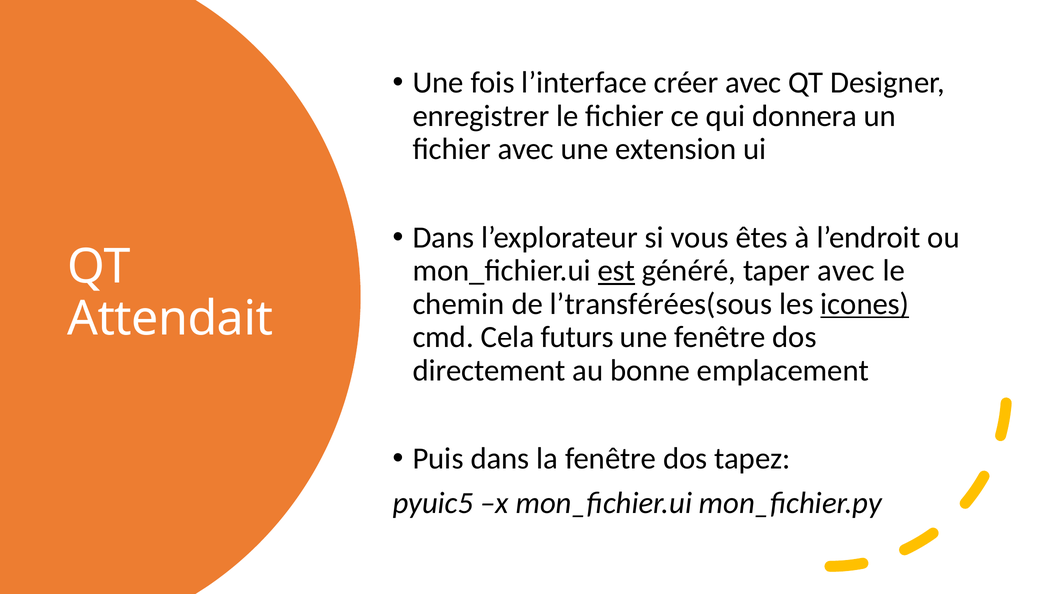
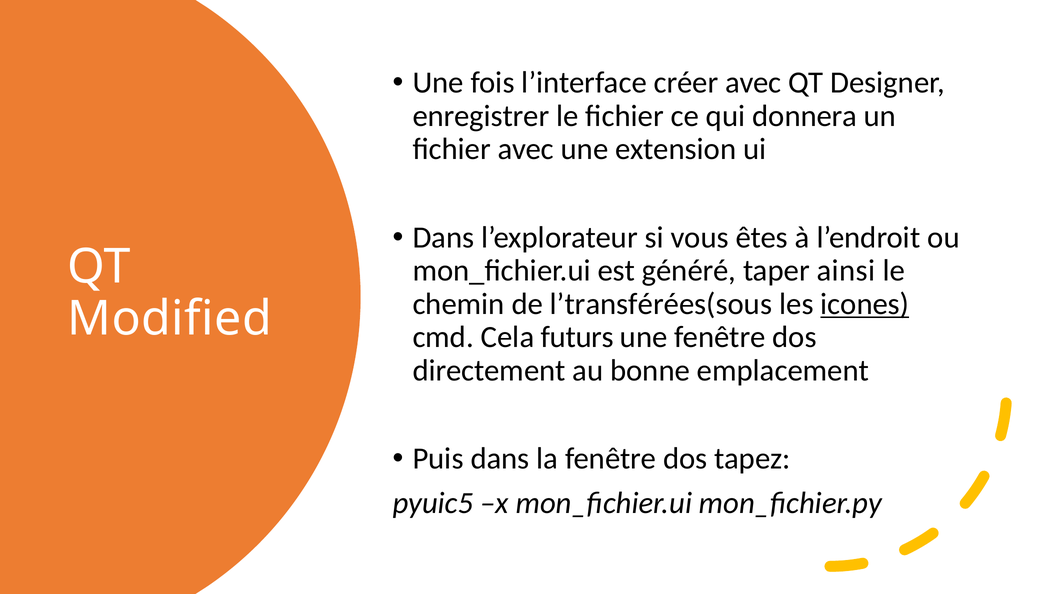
est underline: present -> none (616, 271)
taper avec: avec -> ainsi (846, 271)
Attendait: Attendait -> Modified (170, 319)
